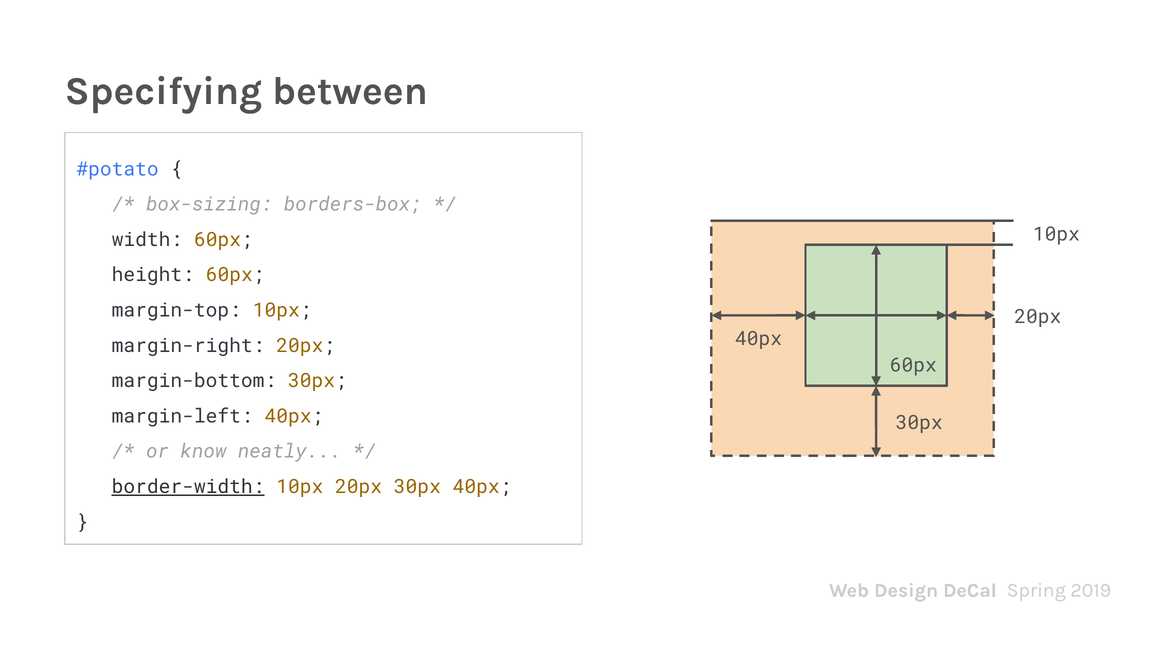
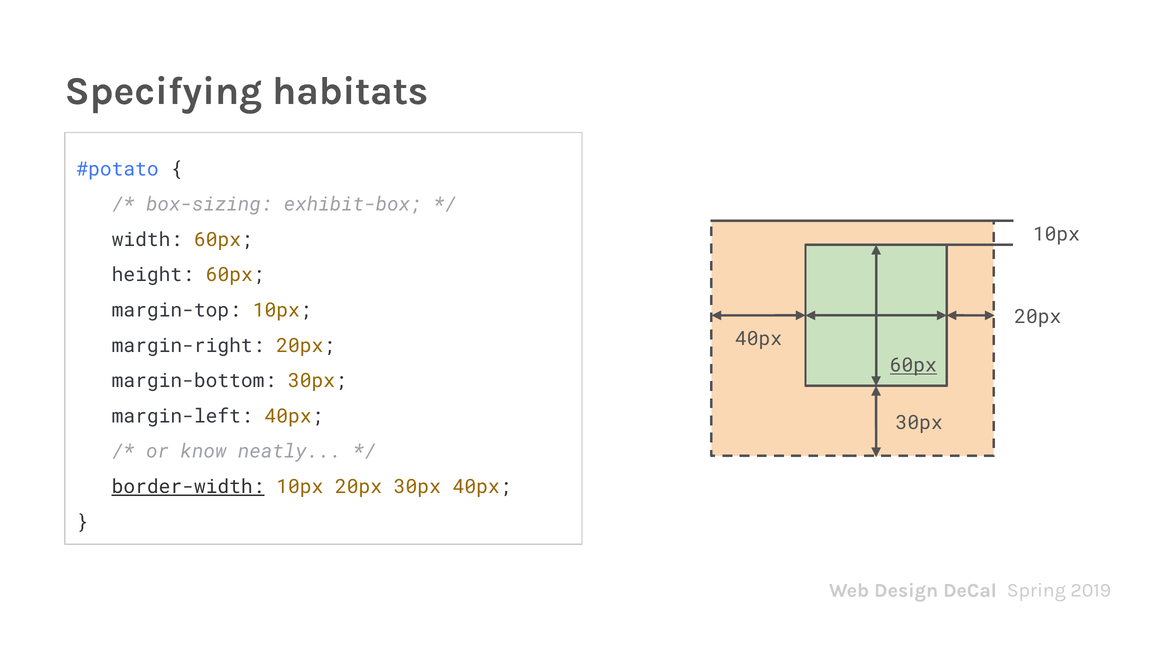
between: between -> habitats (350, 91)
borders-box: borders-box -> exhibit-box (353, 204)
60px underline: none -> present (913, 365)
